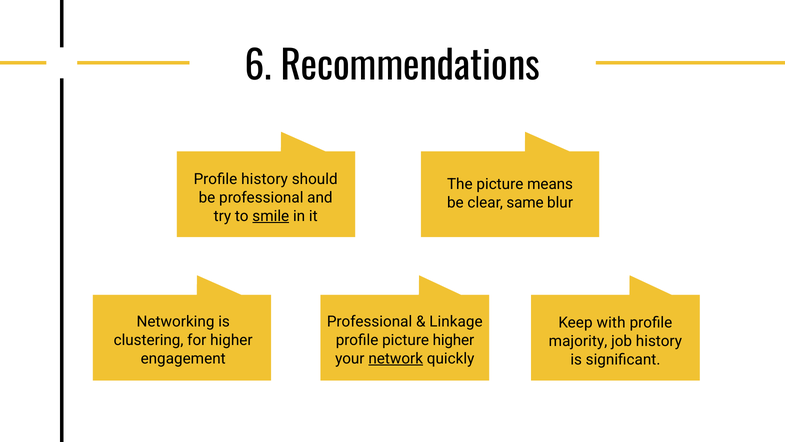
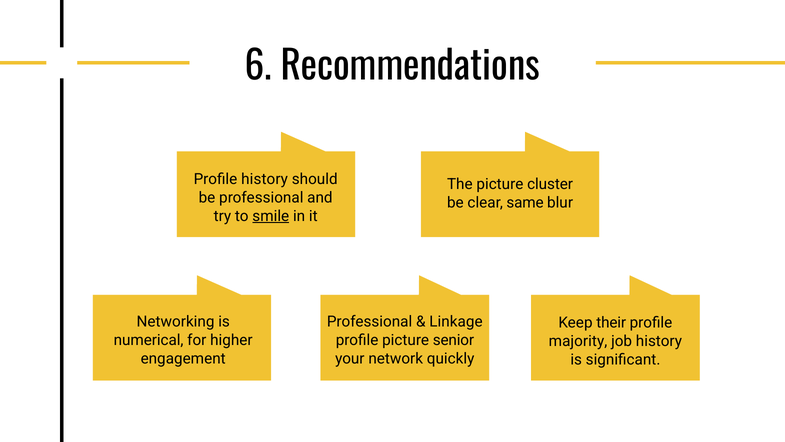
means: means -> cluster (550, 184)
with: with -> their (611, 322)
clustering: clustering -> numerical (149, 340)
picture higher: higher -> senior (453, 340)
network underline: present -> none (396, 358)
